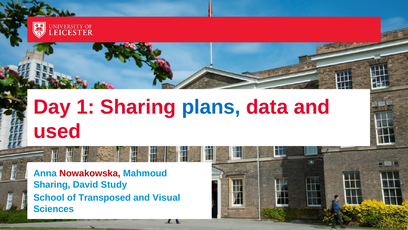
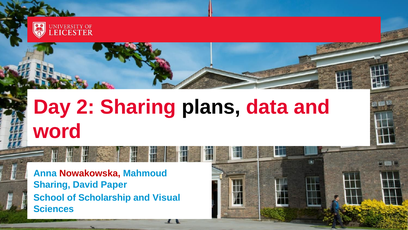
1: 1 -> 2 (85, 107)
plans colour: blue -> black (211, 107)
used: used -> word (57, 131)
Study: Study -> Paper (114, 184)
Transposed: Transposed -> Scholarship (105, 197)
